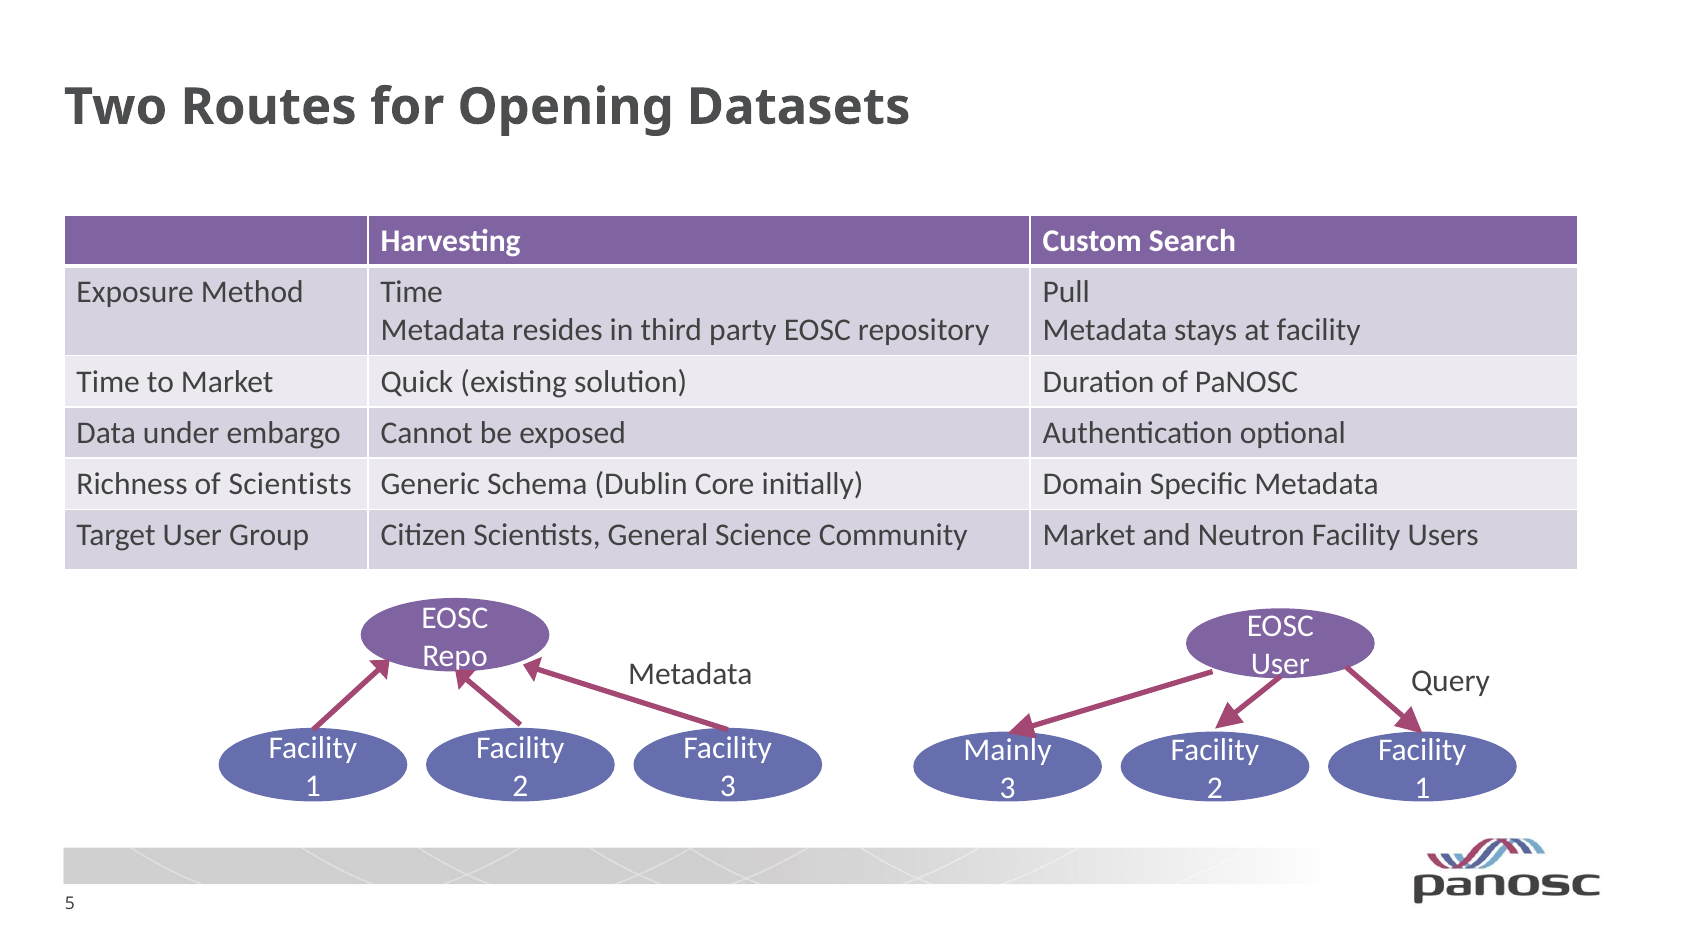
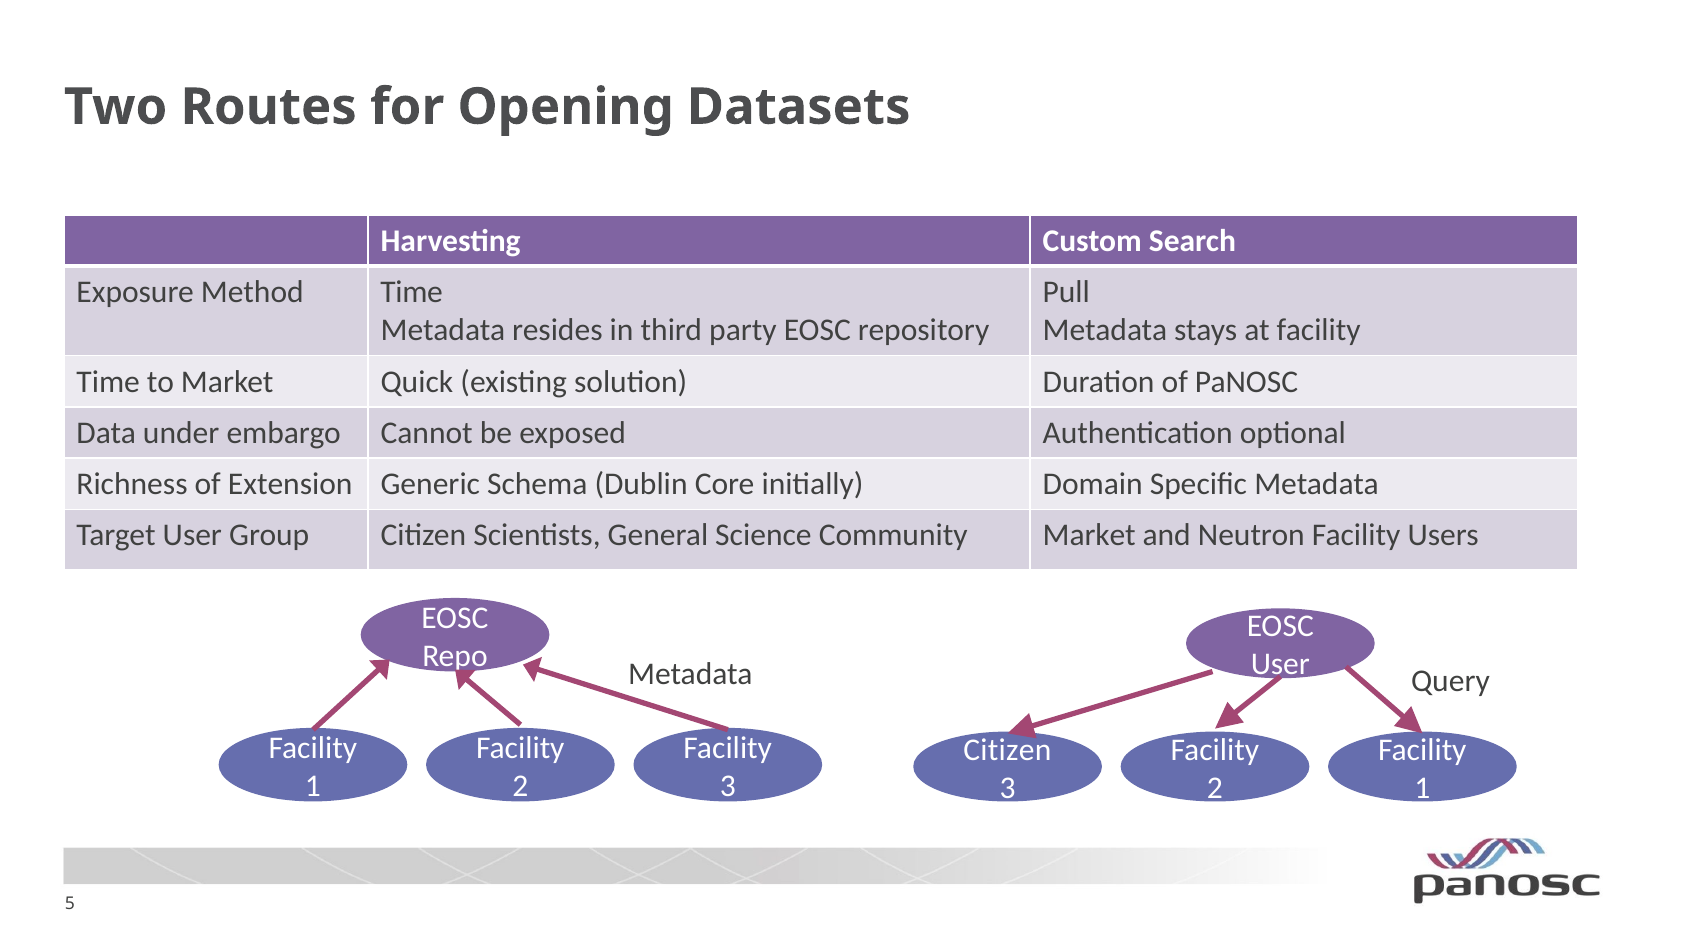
of Scientists: Scientists -> Extension (290, 484)
Mainly: Mainly -> Citizen (1007, 750)
